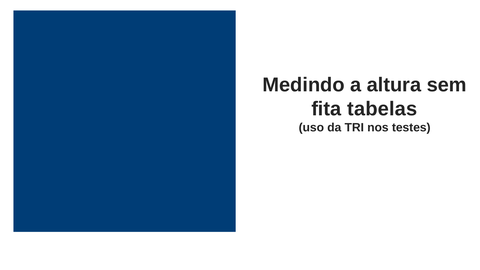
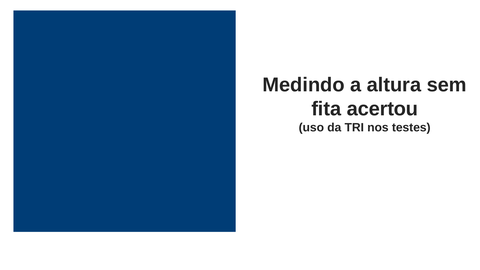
tabelas: tabelas -> acertou (382, 109)
